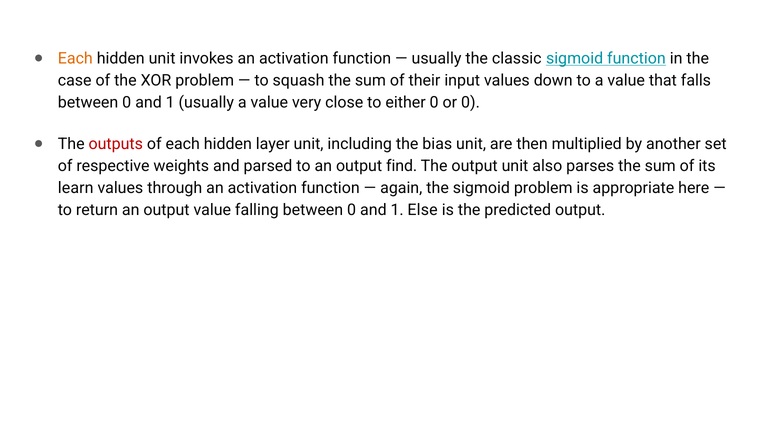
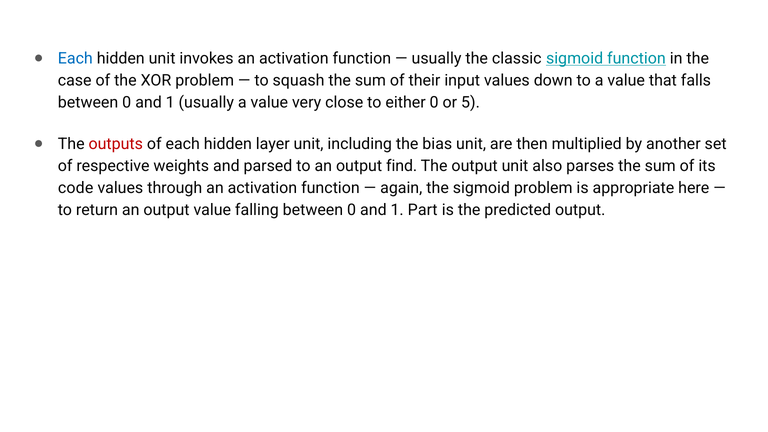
Each colour: orange -> blue (75, 58)
or 0: 0 -> 5 (470, 103)
learn: learn -> code (76, 188)
Else: Else -> Part (423, 210)
